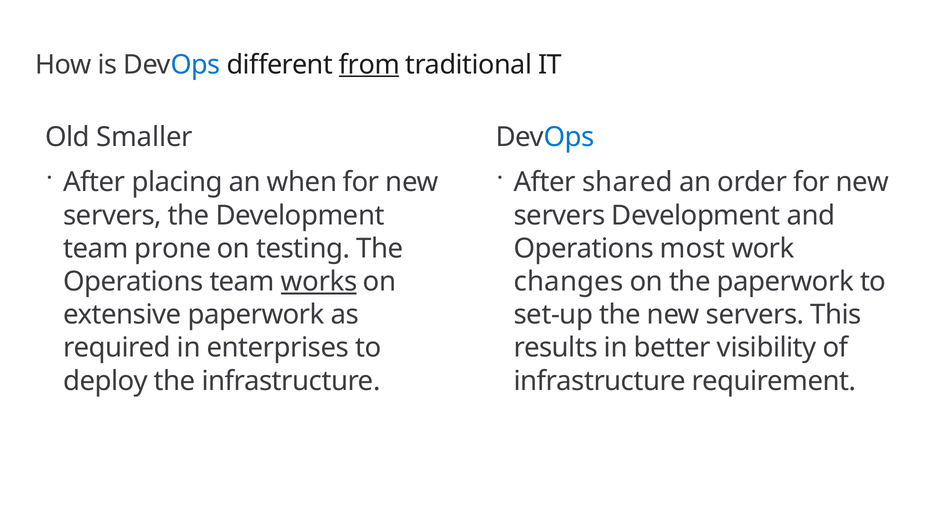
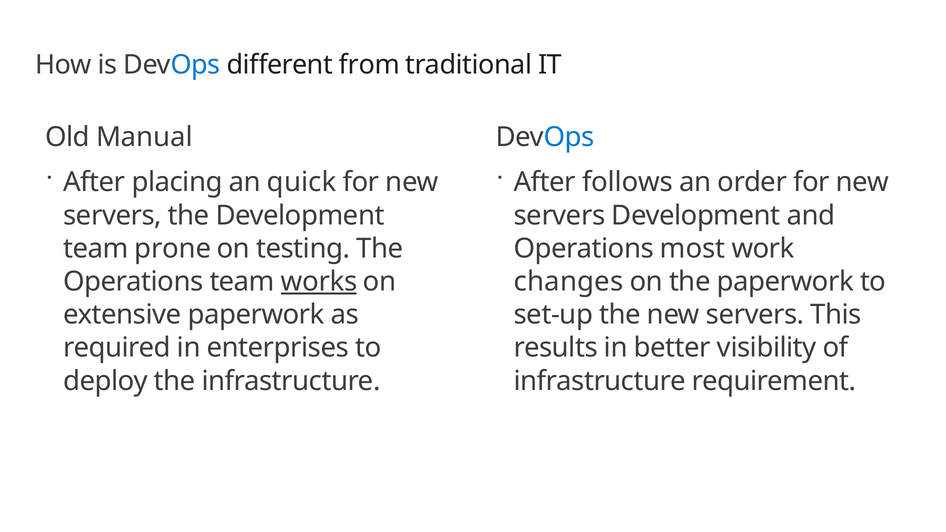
from underline: present -> none (369, 65)
Smaller: Smaller -> Manual (144, 137)
when: when -> quick (302, 182)
shared: shared -> follows (628, 182)
